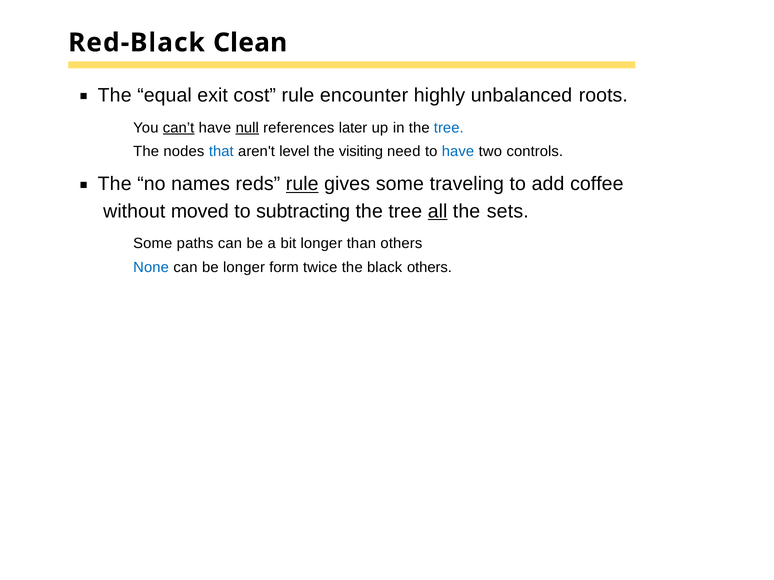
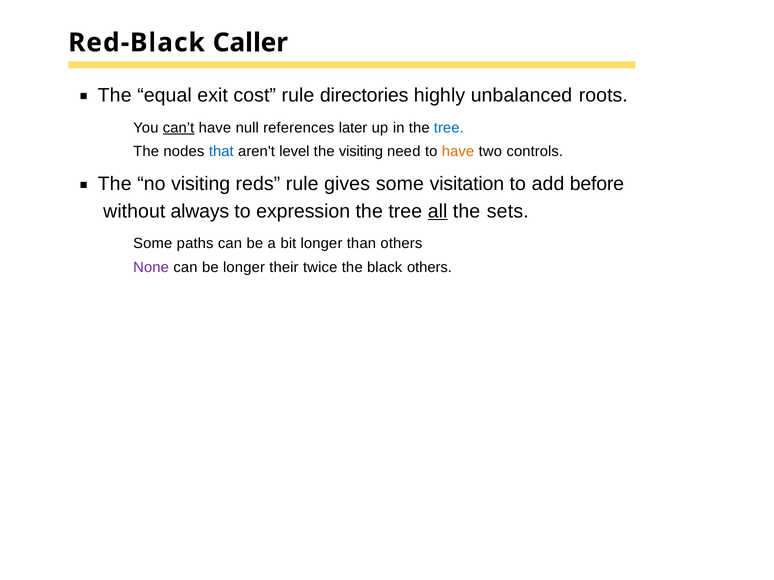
Clean: Clean -> Caller (250, 43)
encounter: encounter -> directories (364, 95)
null underline: present -> none (247, 128)
have colour: blue -> orange (458, 152)
no names: names -> visiting (201, 184)
rule underline: present -> none (302, 184)
traveling: traveling -> visitation (467, 184)
coffee: coffee -> before (597, 184)
moved: moved -> always (200, 211)
subtracting: subtracting -> expression (303, 211)
None colour: blue -> purple (151, 267)
form: form -> their (284, 267)
